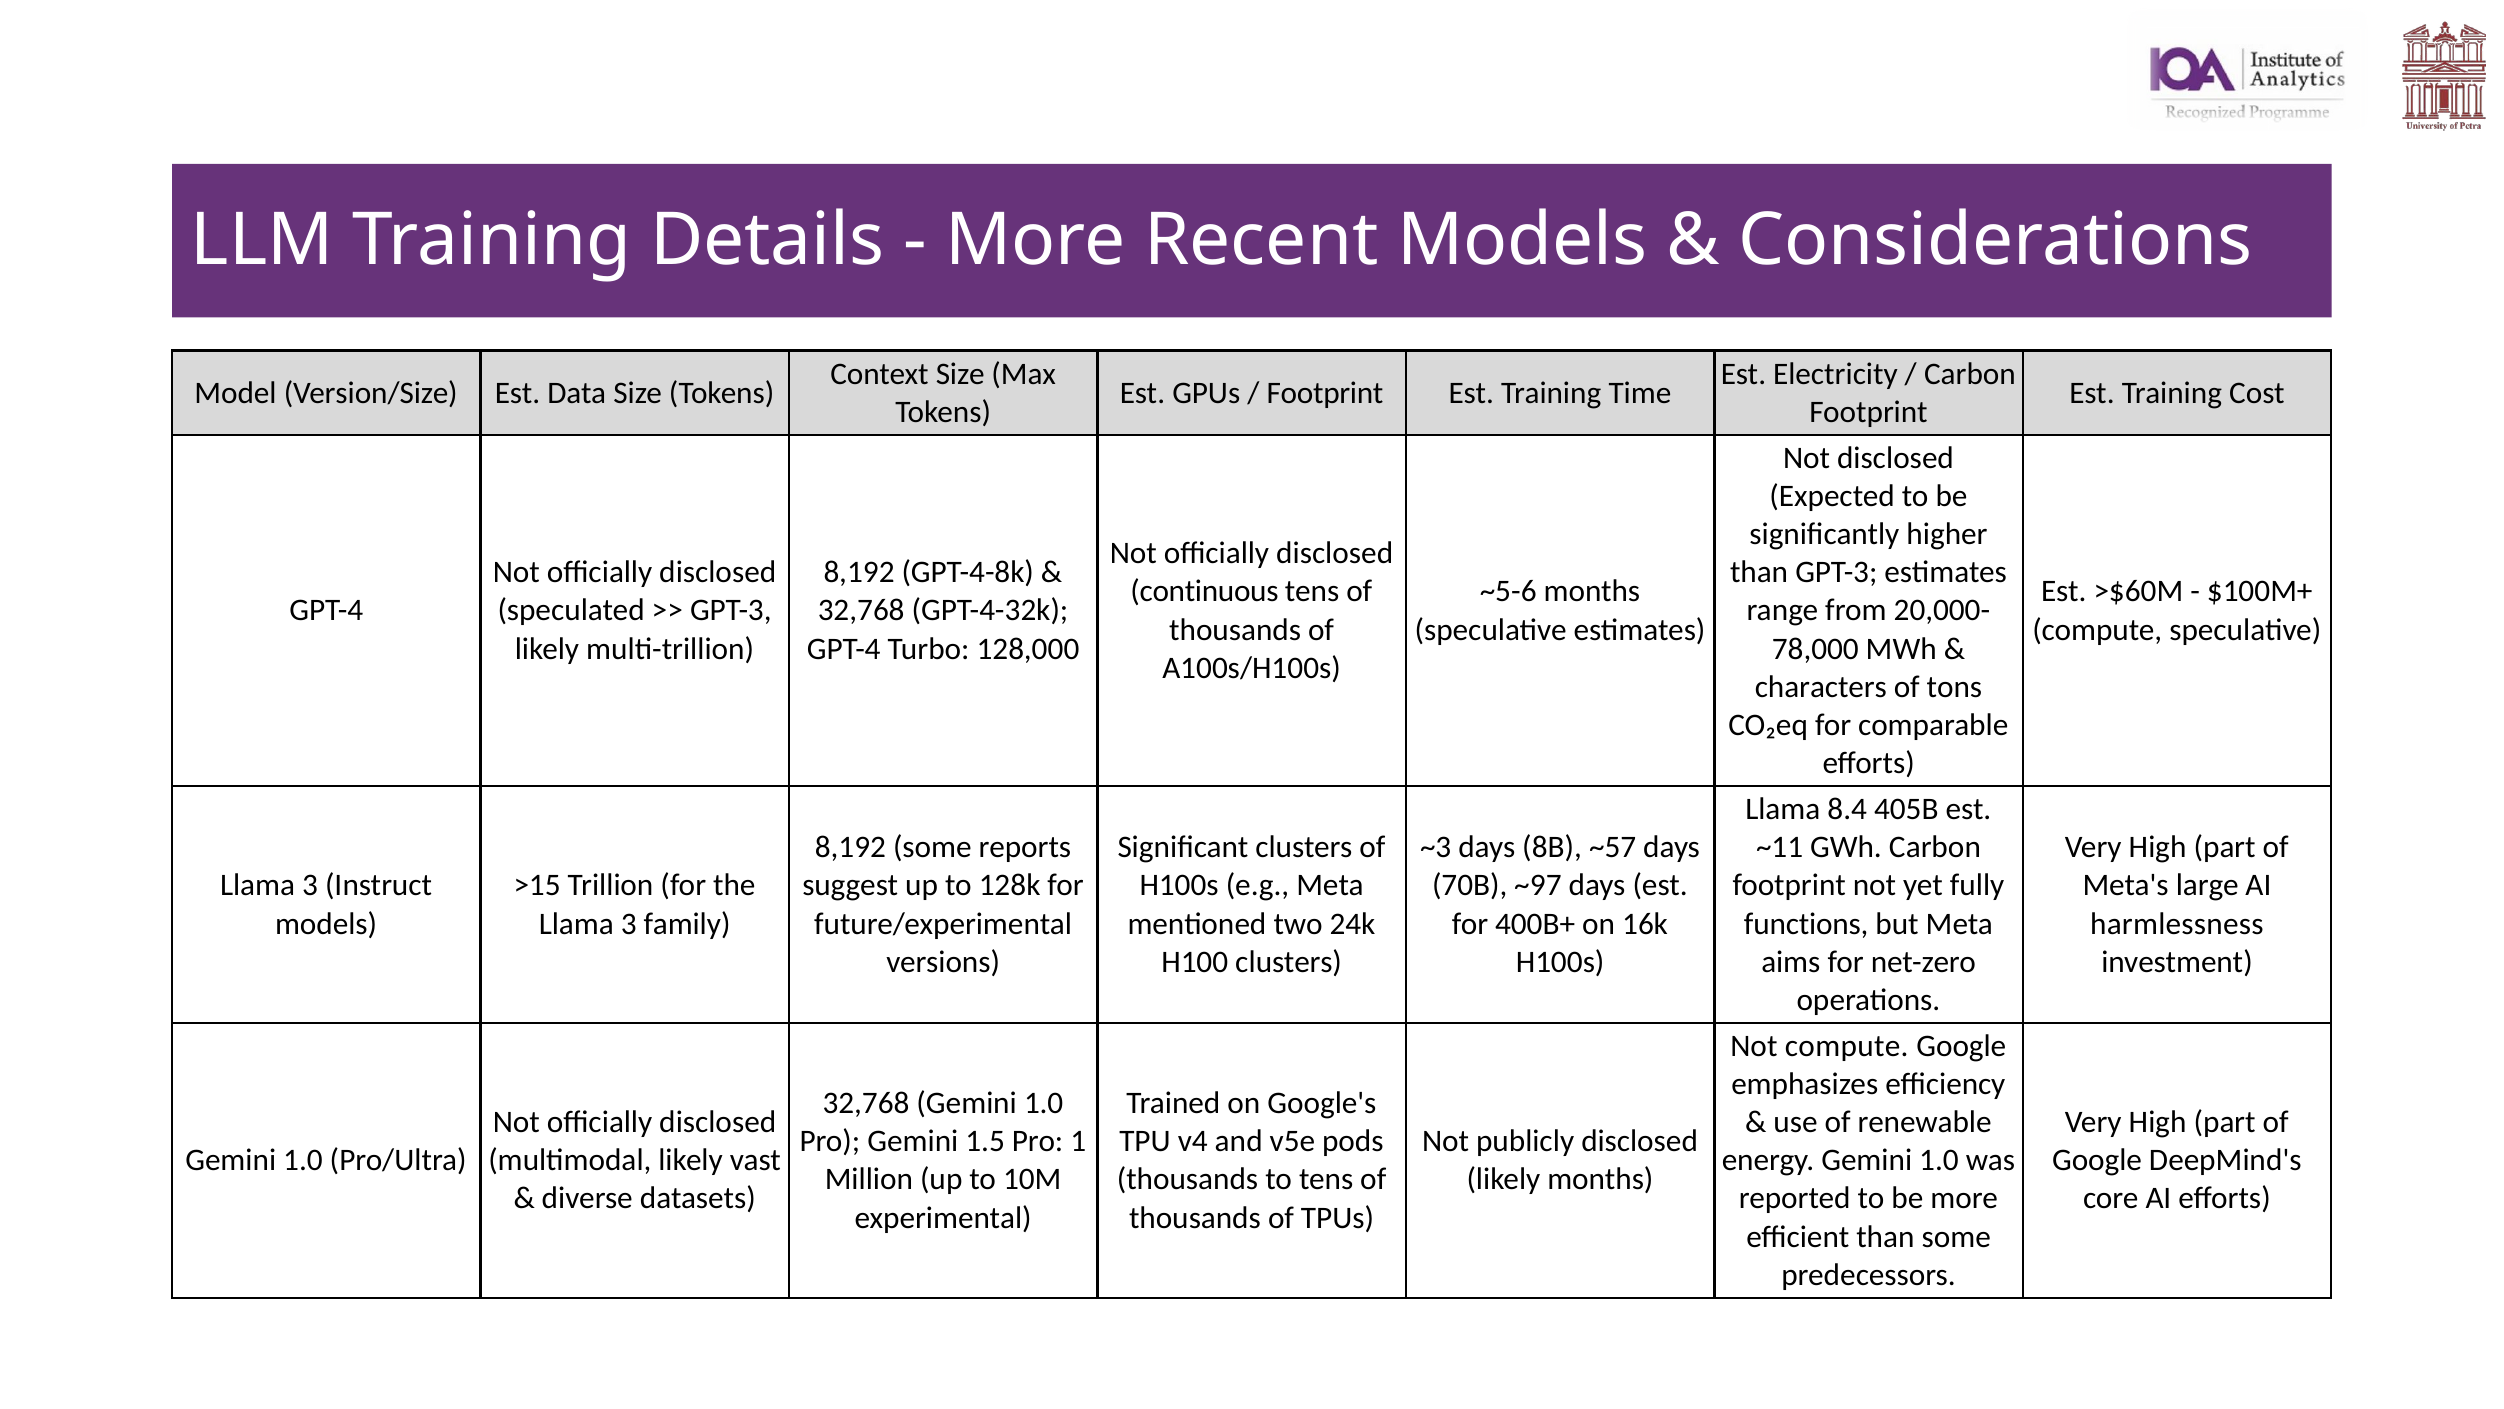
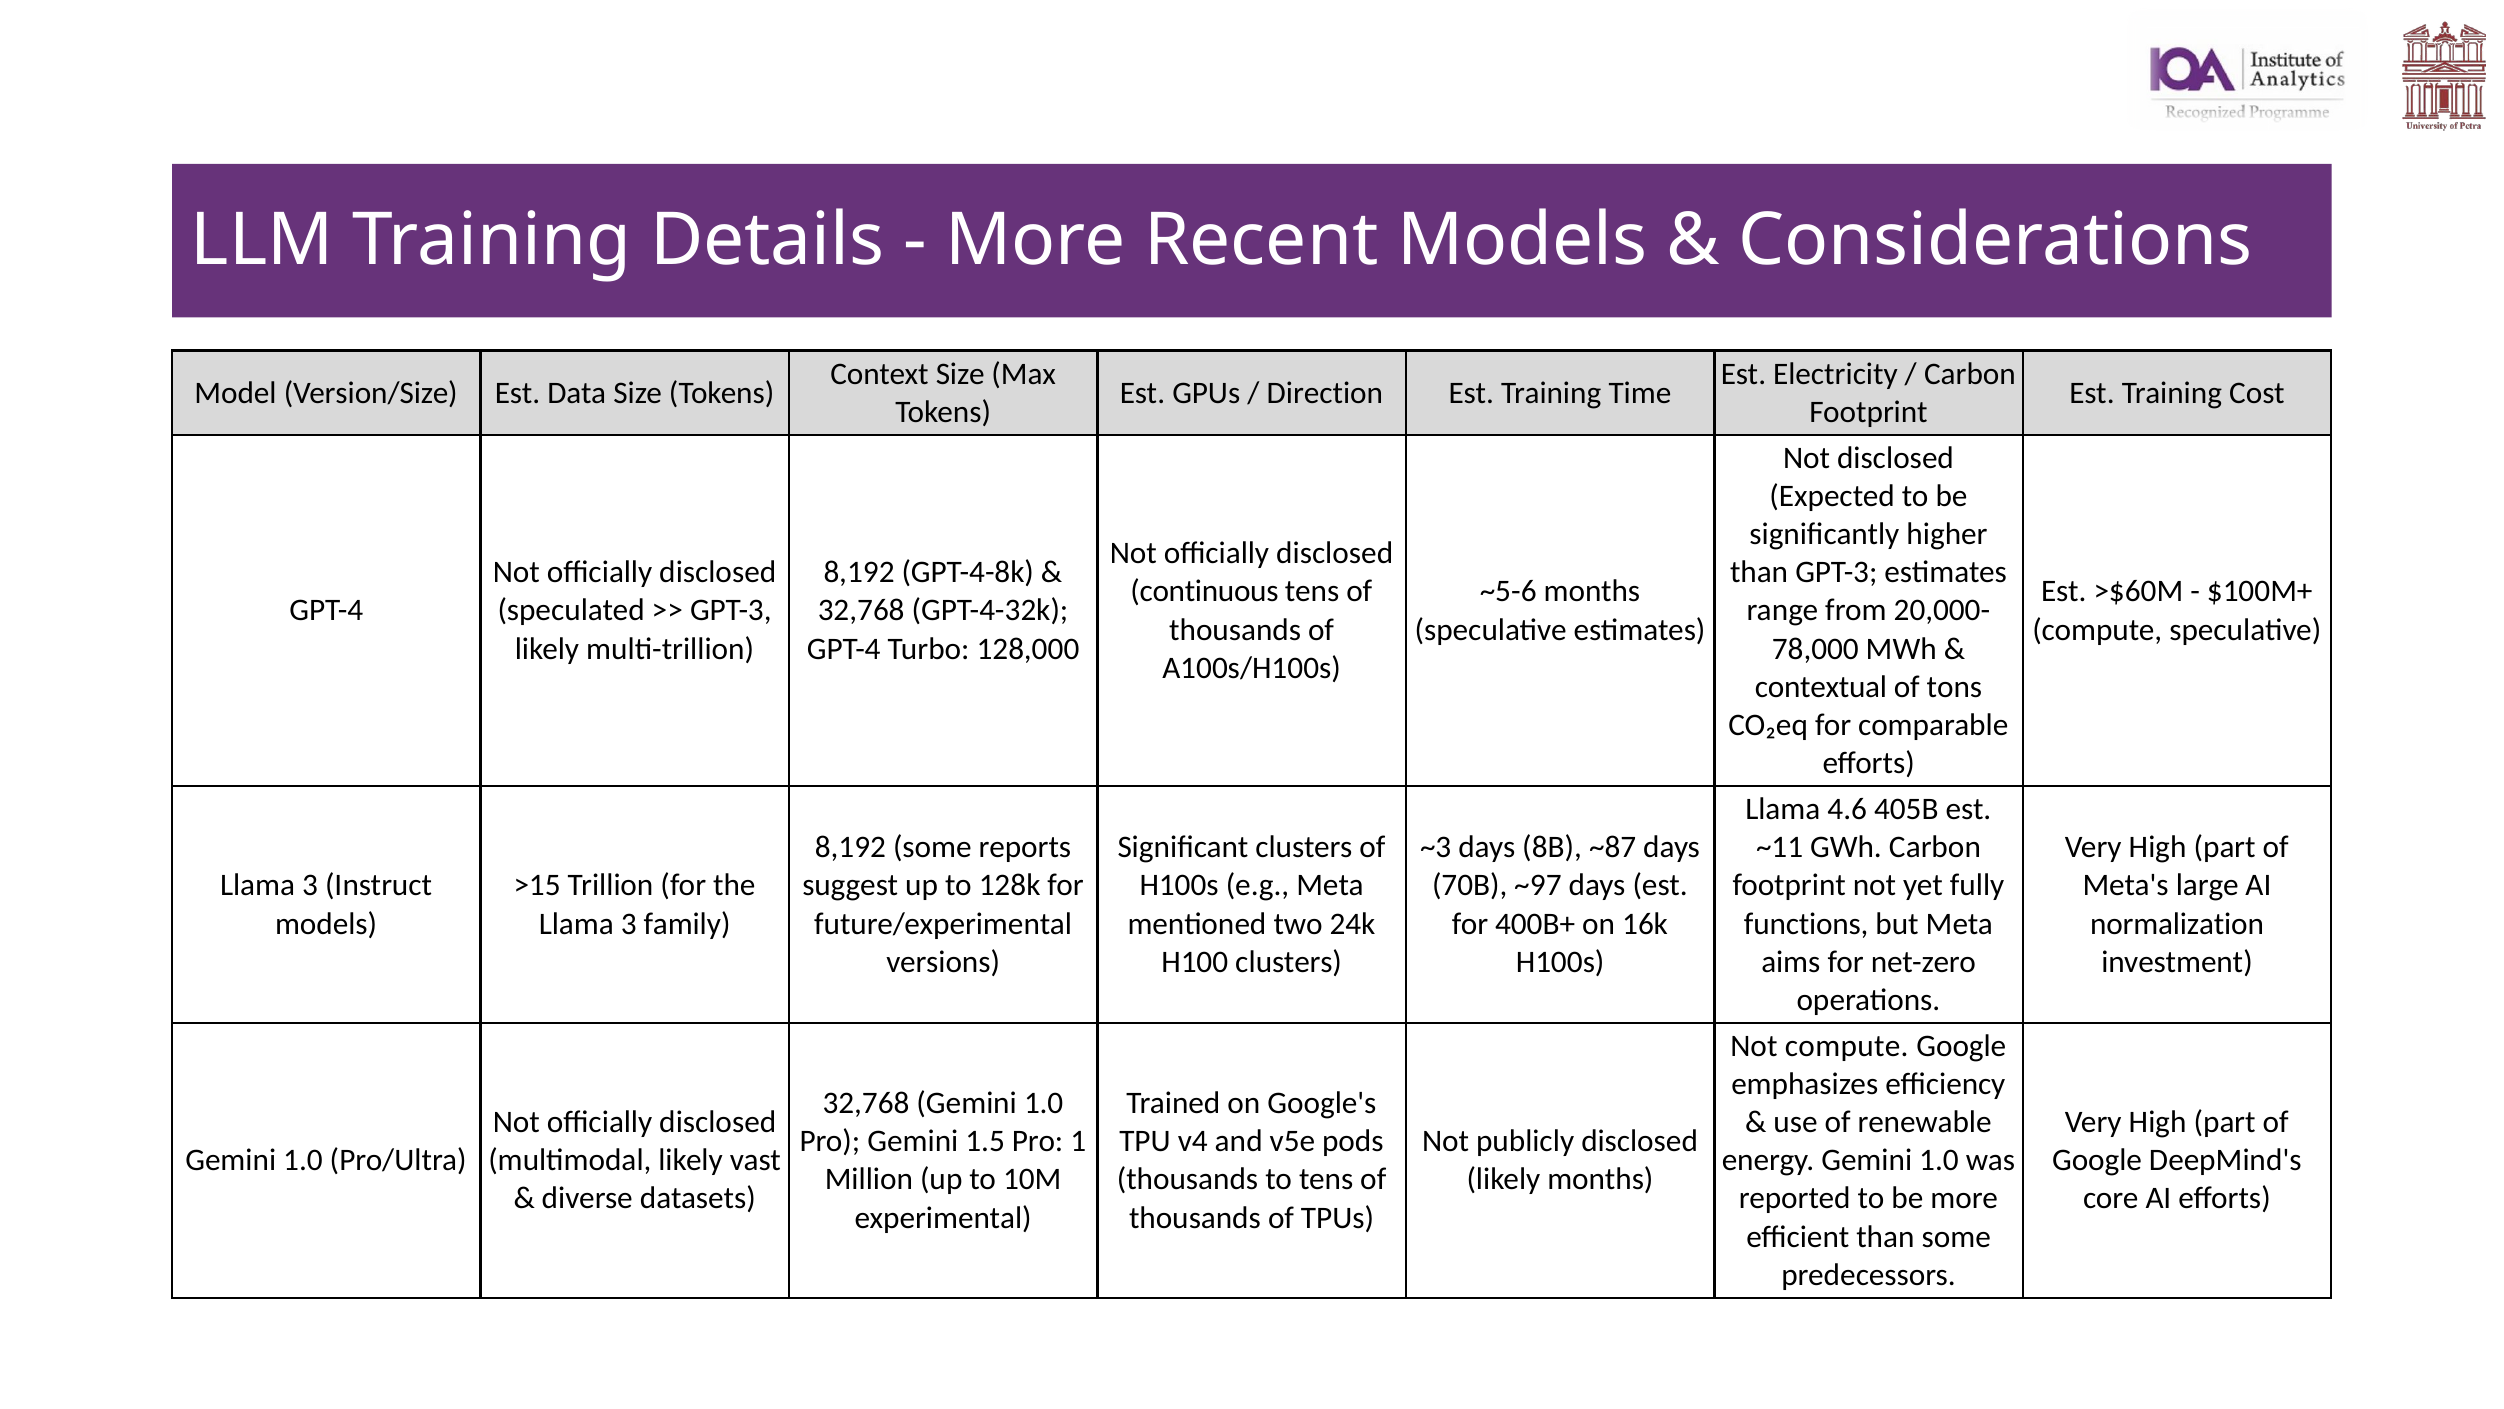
Footprint: Footprint -> Direction (1325, 393)
characters: characters -> contextual (1821, 687)
8.4: 8.4 -> 4.6 (1847, 809)
~57: ~57 -> ~87 (1613, 847)
harmlessness: harmlessness -> normalization (2177, 923)
